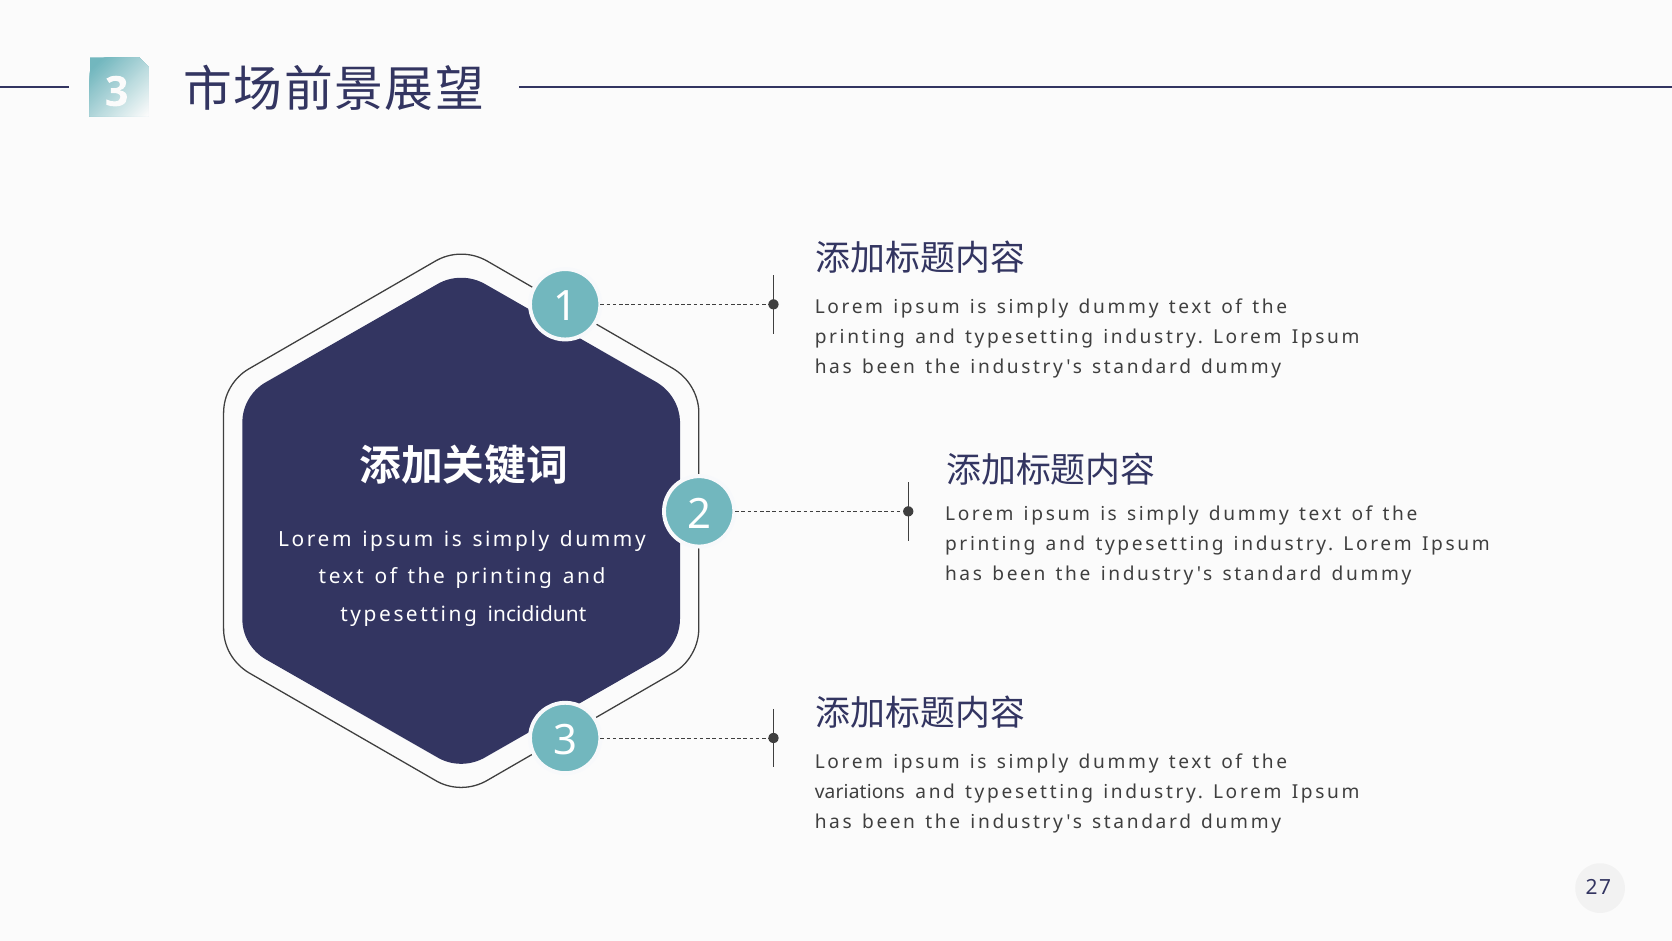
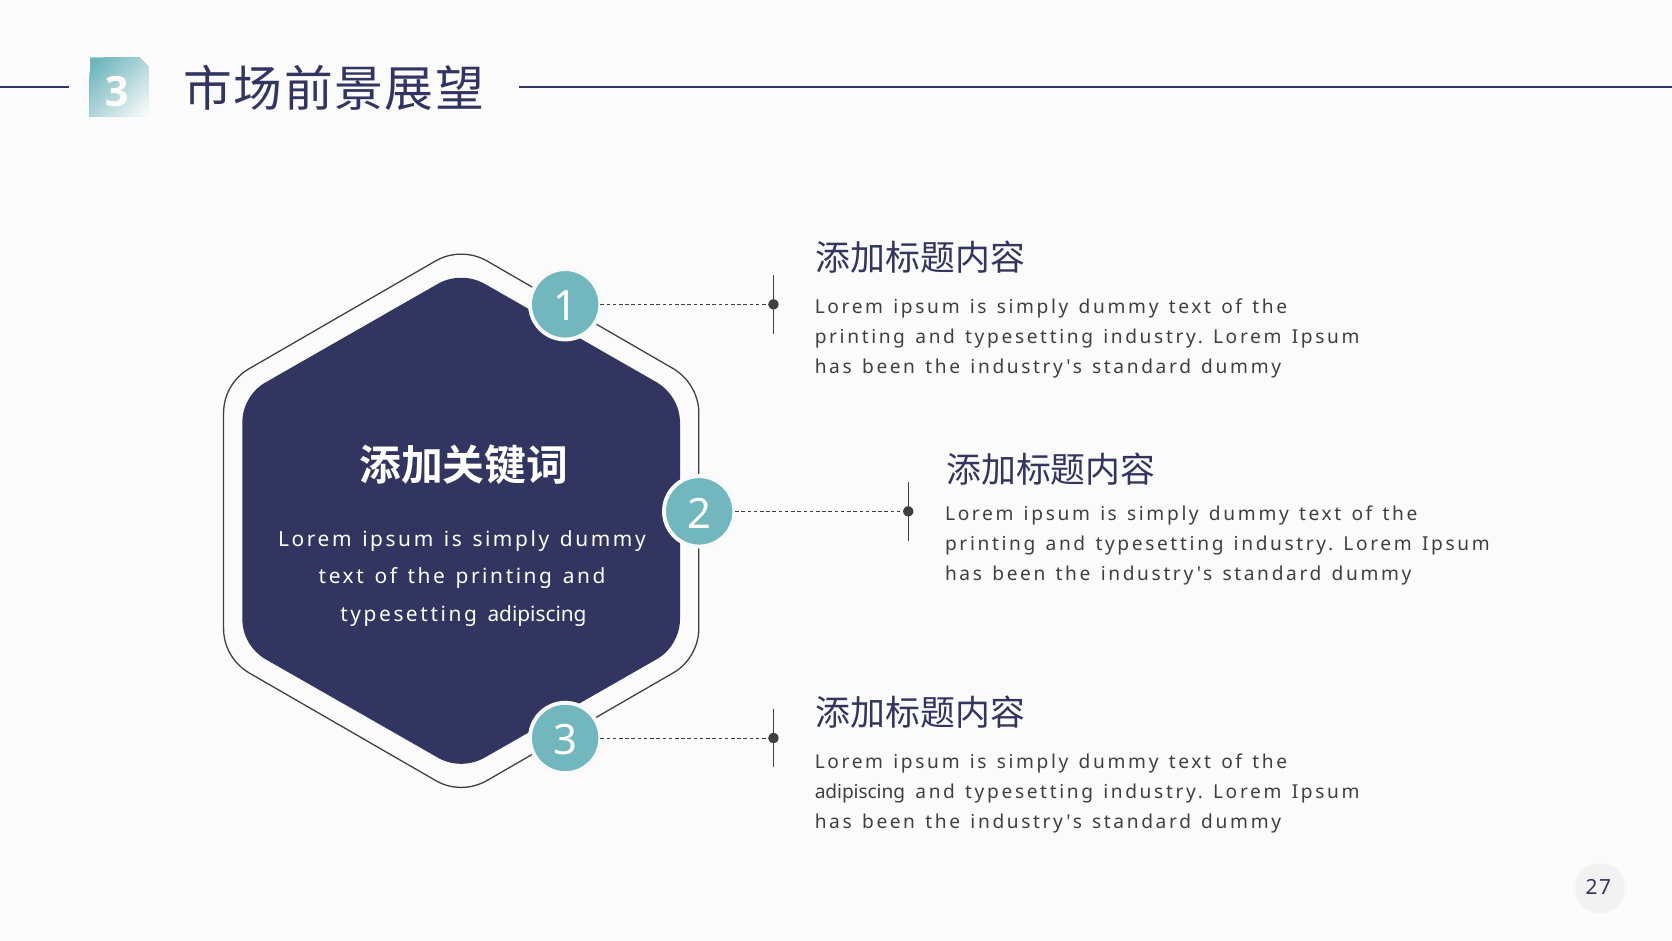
typesetting incididunt: incididunt -> adipiscing (537, 614)
variations: variations -> adipiscing (860, 792)
